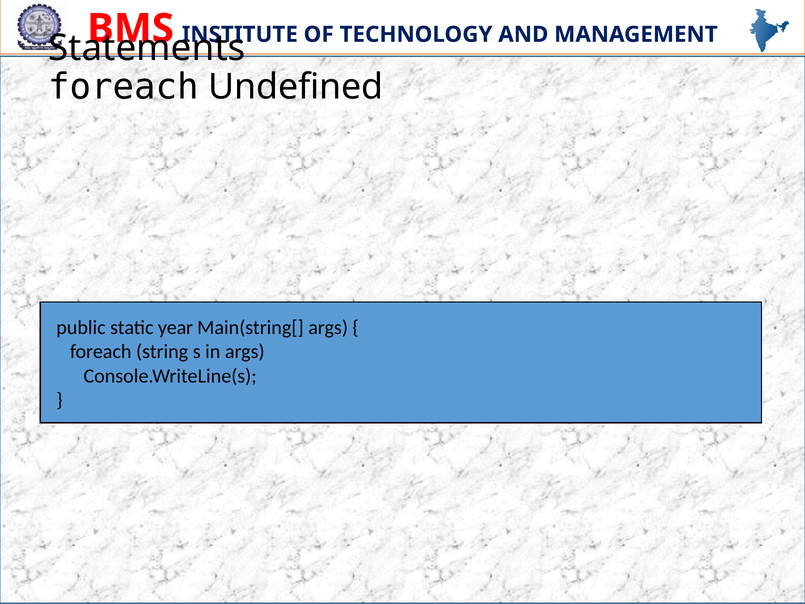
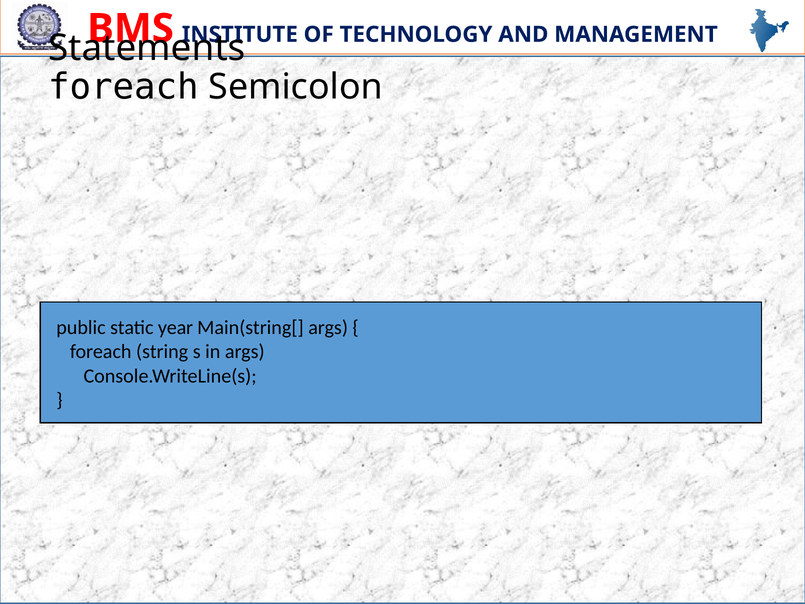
Undefined: Undefined -> Semicolon (296, 87)
